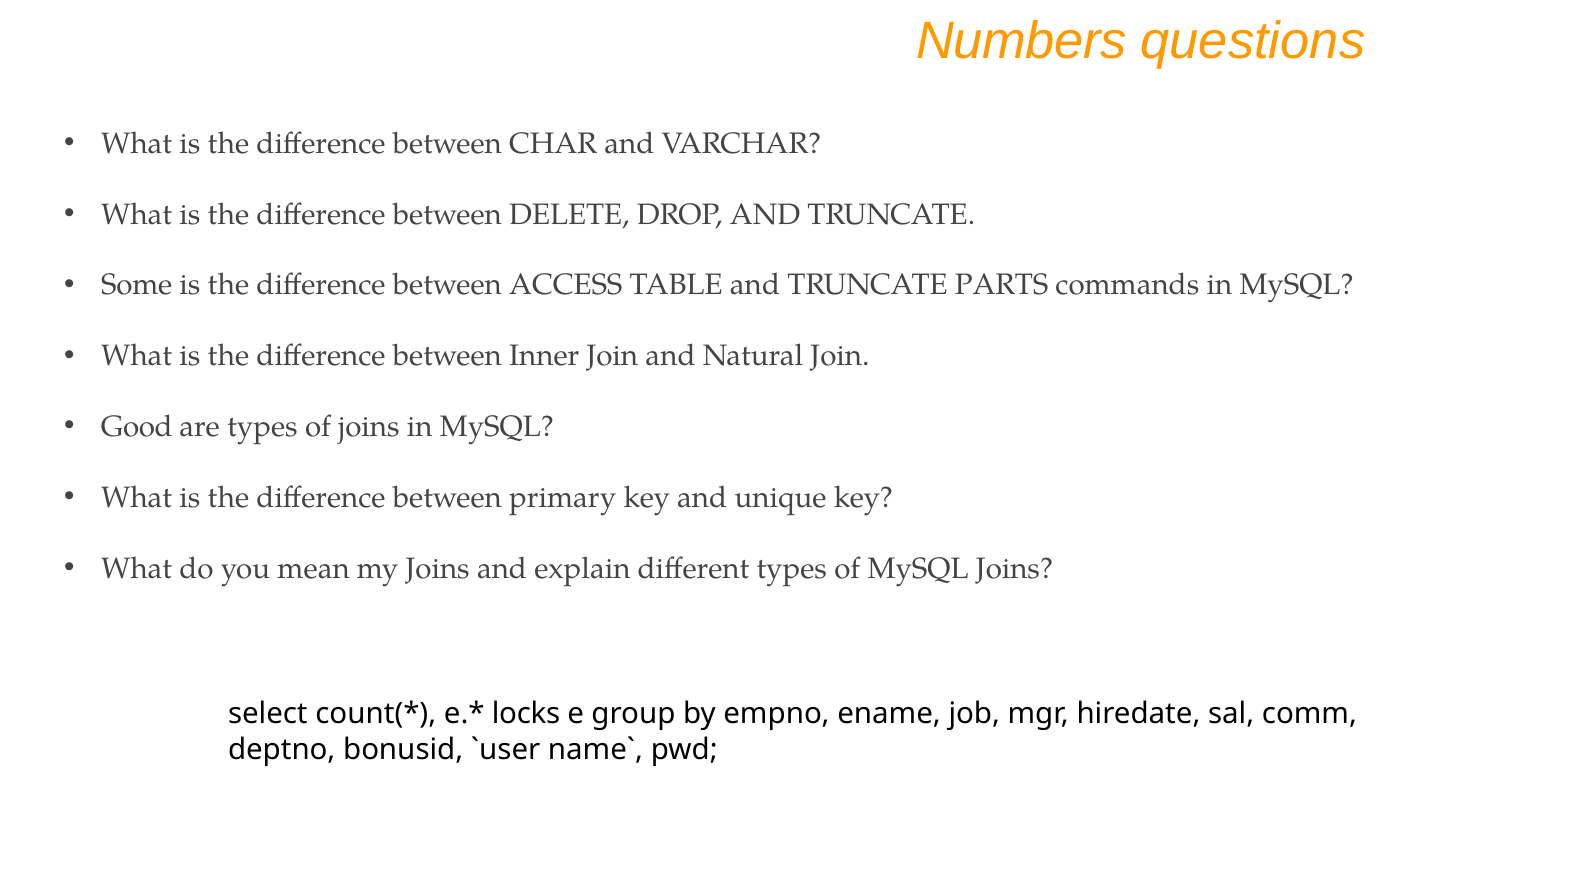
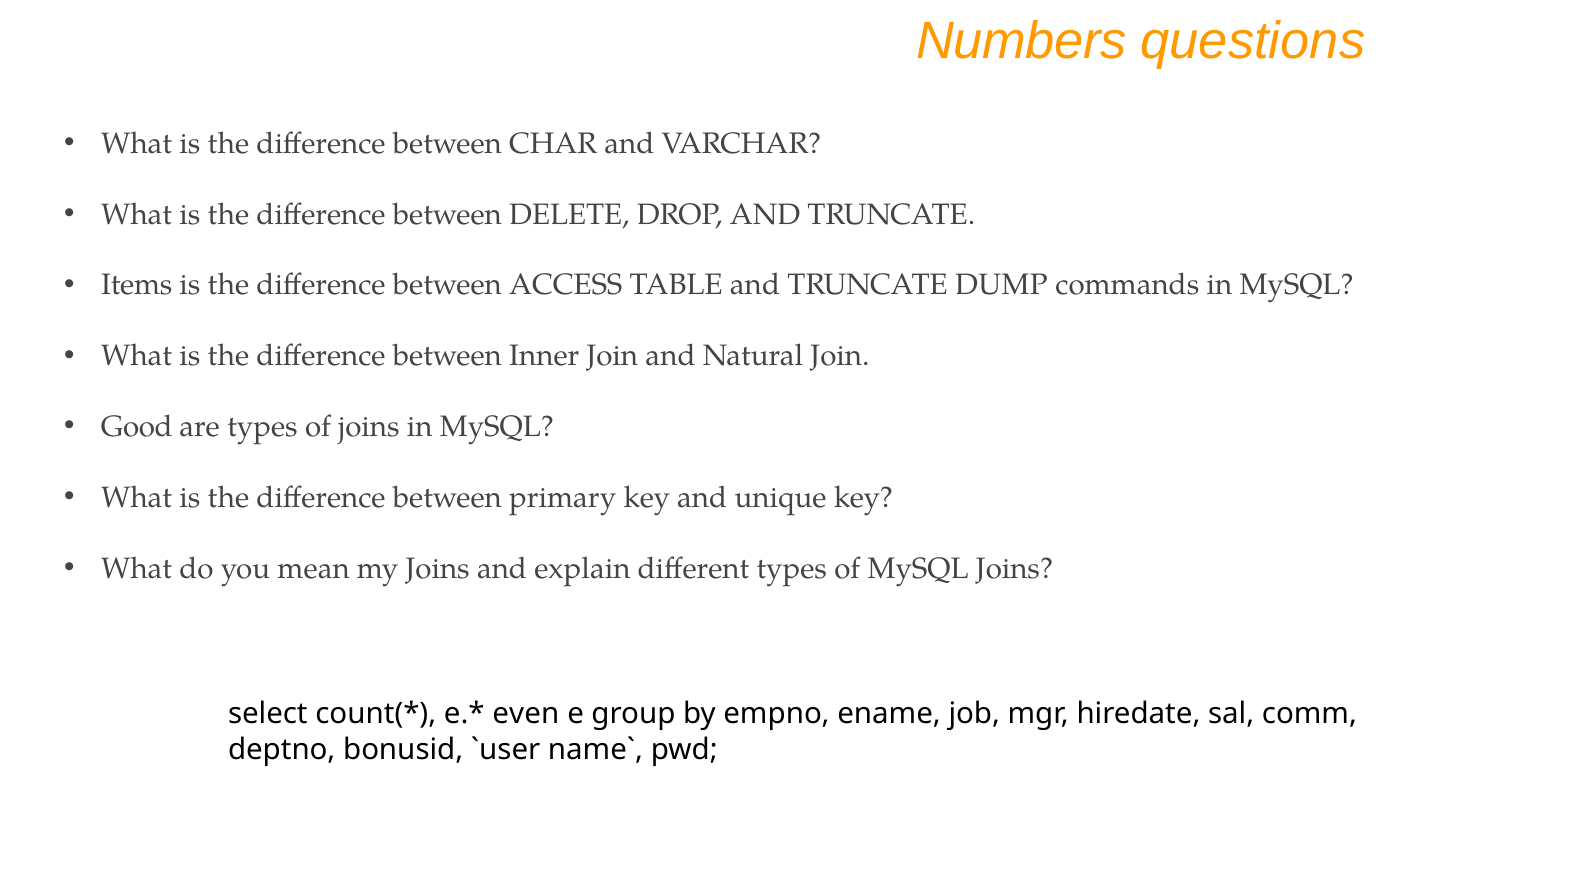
Some: Some -> Items (137, 285)
PARTS: PARTS -> DUMP (1001, 285)
locks: locks -> even (526, 714)
